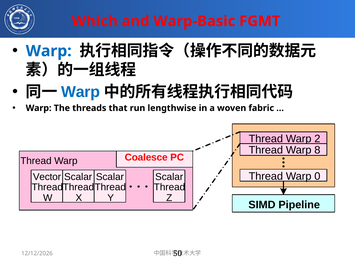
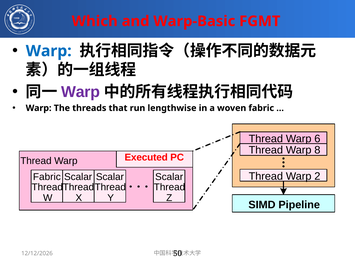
Warp colour: blue -> purple (81, 92)
2: 2 -> 6 (317, 139)
Coalesce: Coalesce -> Executed (146, 158)
0: 0 -> 2 (317, 176)
Vector: Vector -> Fabric (47, 177)
